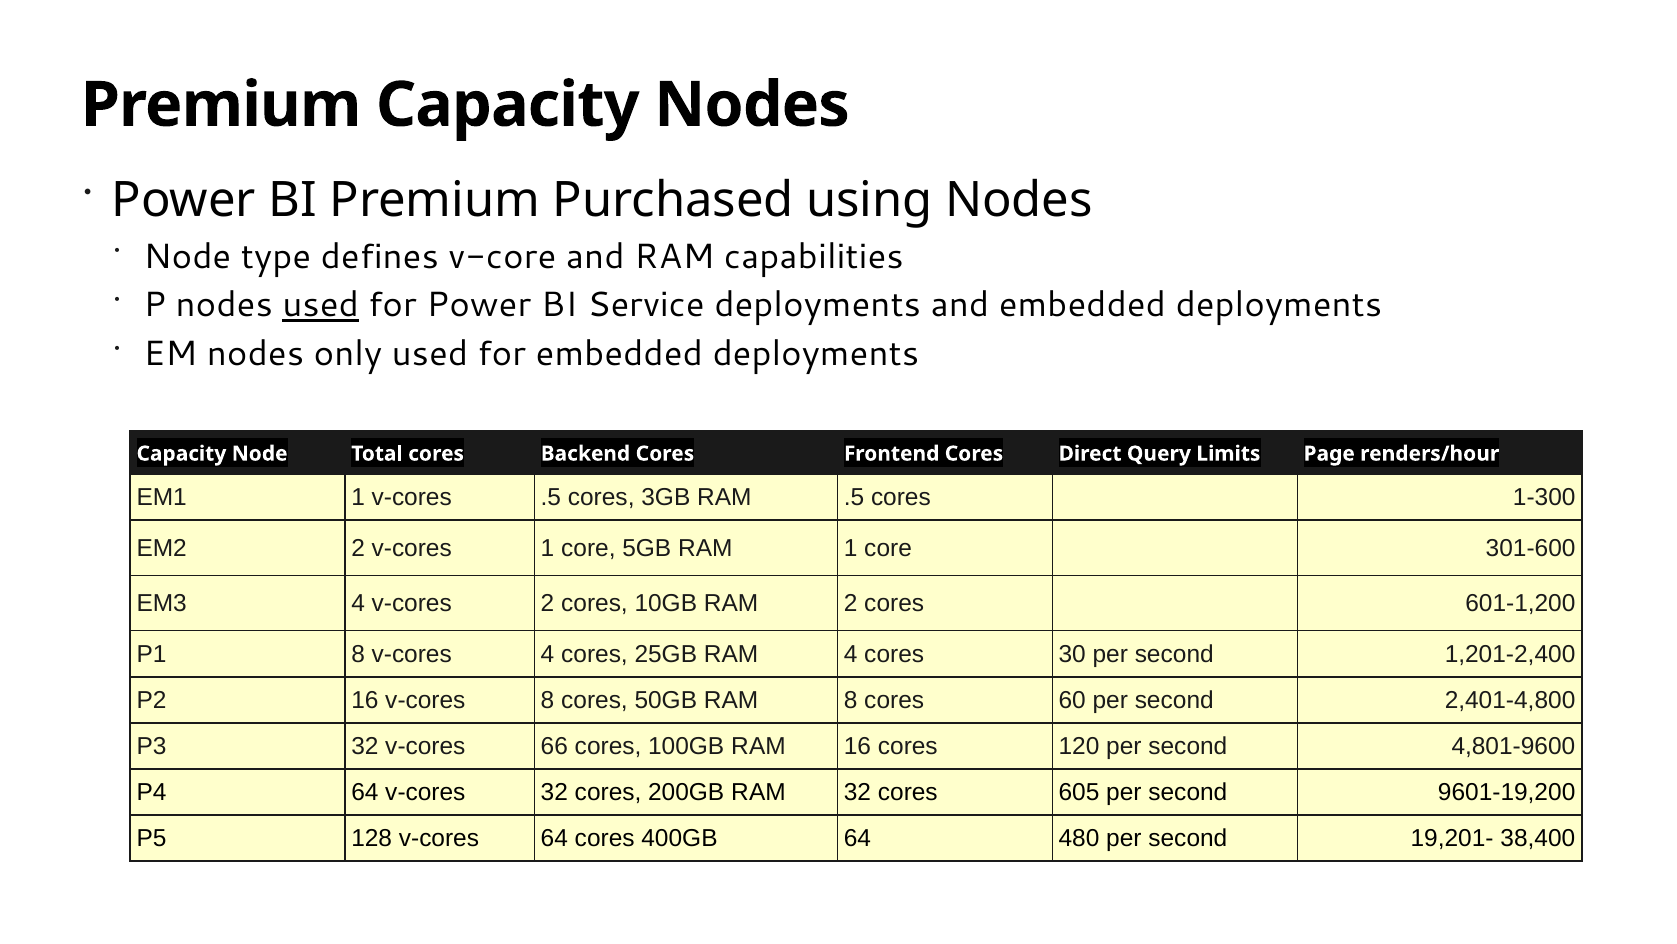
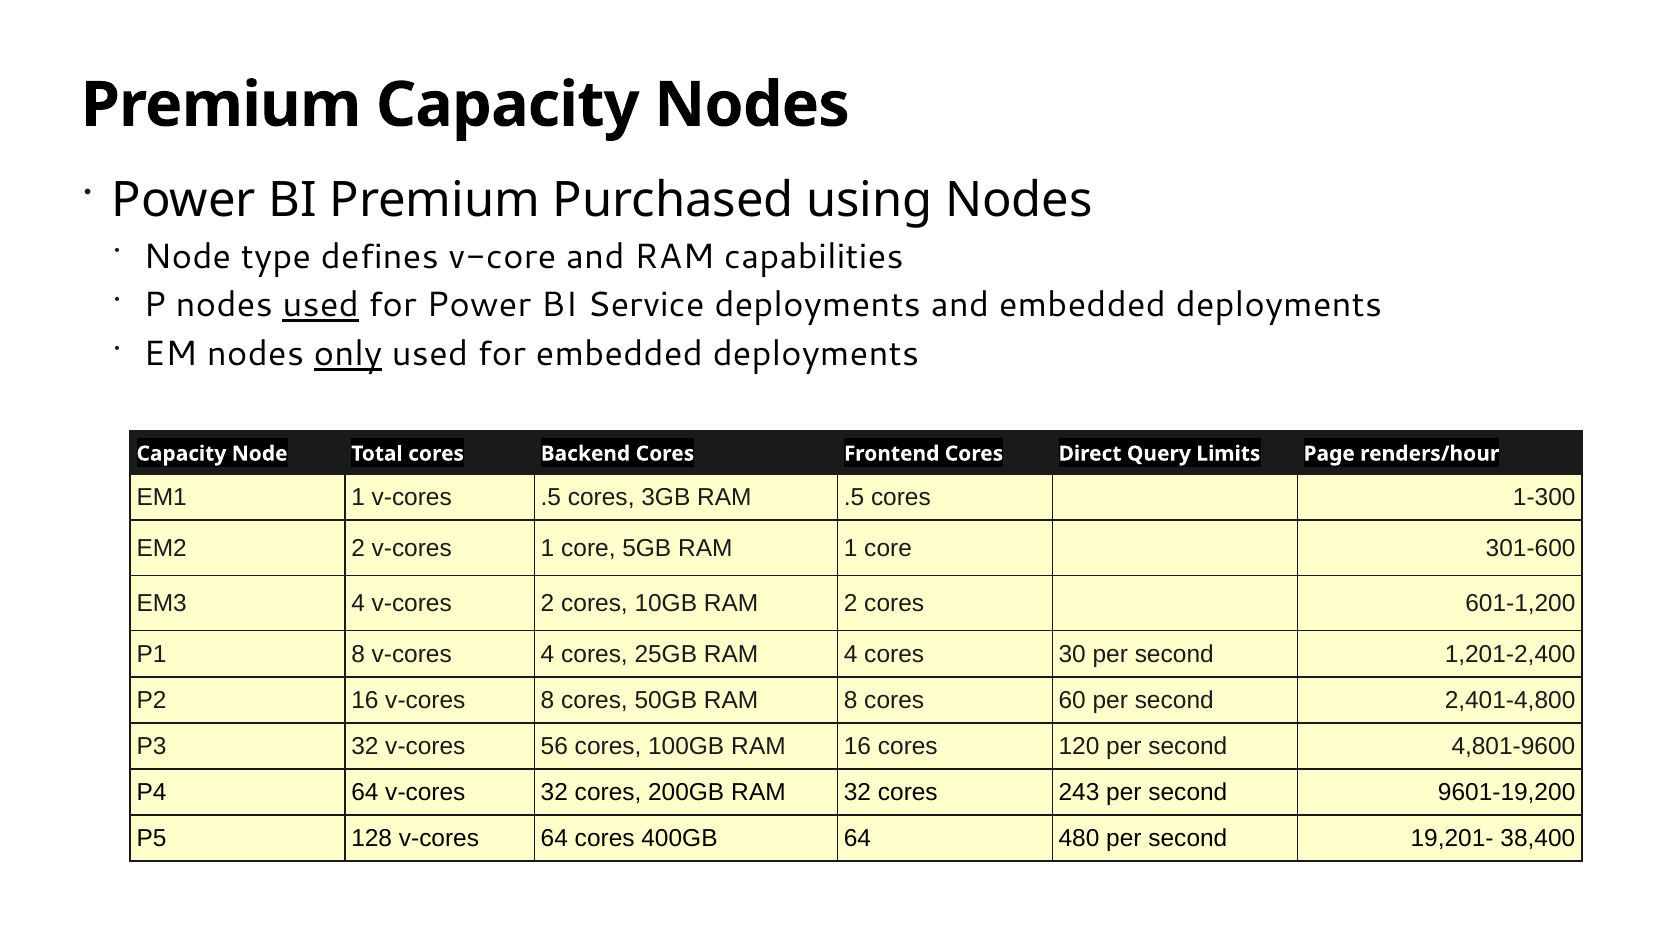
only underline: none -> present (348, 354)
66: 66 -> 56 (554, 746)
605: 605 -> 243 (1079, 792)
